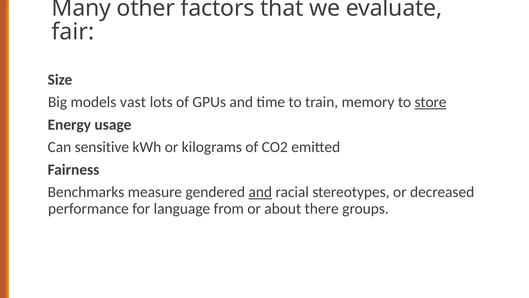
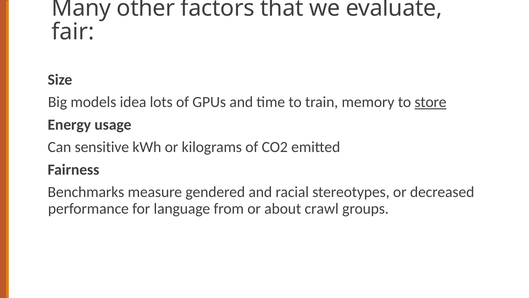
vast: vast -> idea (133, 102)
and underline: present -> none (260, 192)
there: there -> crawl (322, 208)
